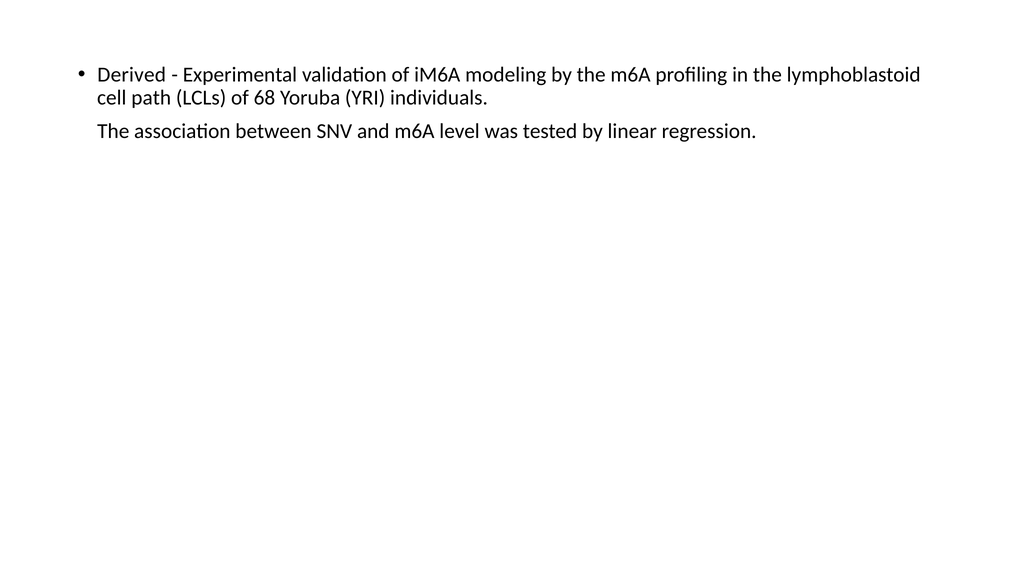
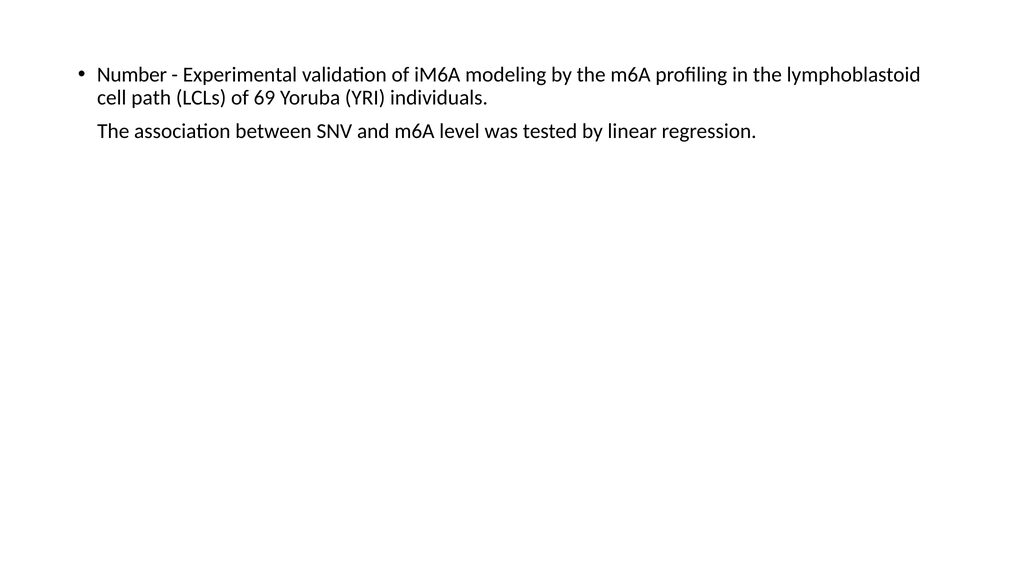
Derived: Derived -> Number (132, 75)
68: 68 -> 69 (264, 98)
